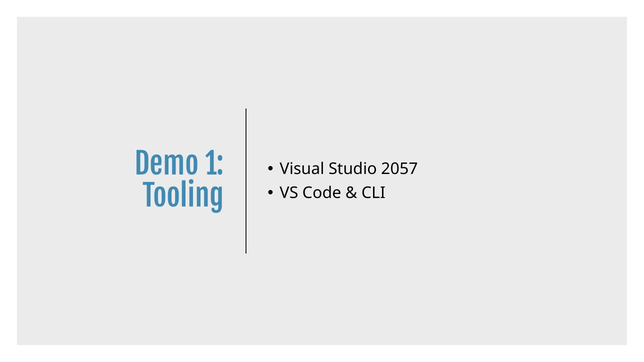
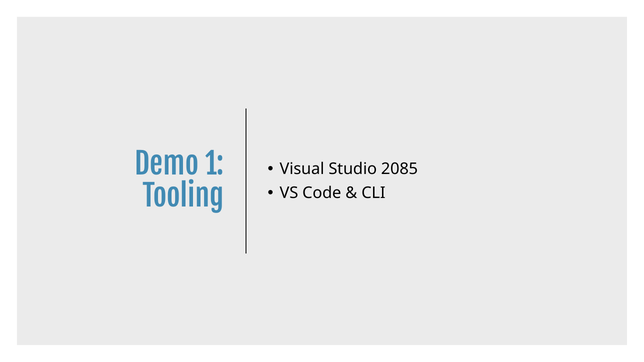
2057: 2057 -> 2085 (400, 169)
